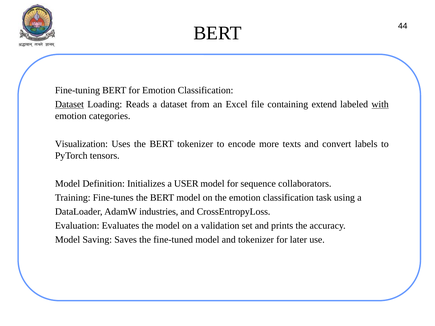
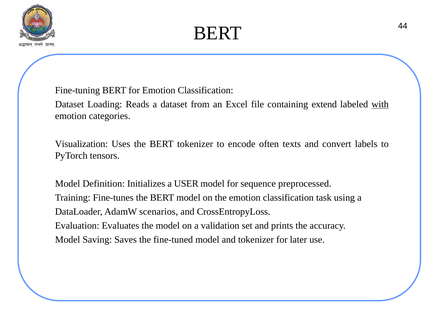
Dataset underline: present -> none (69, 104)
more: more -> often (269, 144)
collaborators: collaborators -> preprocessed (305, 184)
industries: industries -> scenarios (159, 212)
